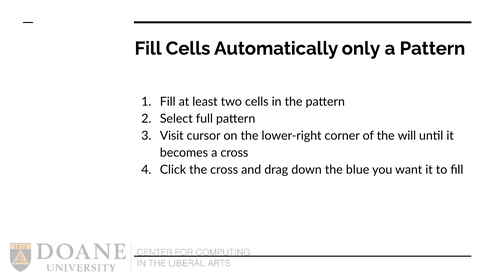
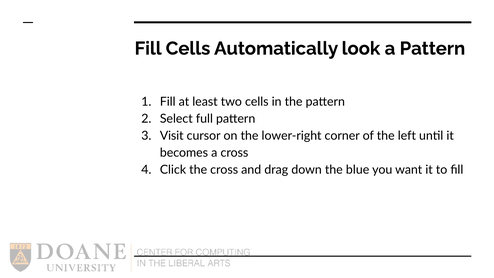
only: only -> look (361, 48)
will: will -> left (407, 136)
